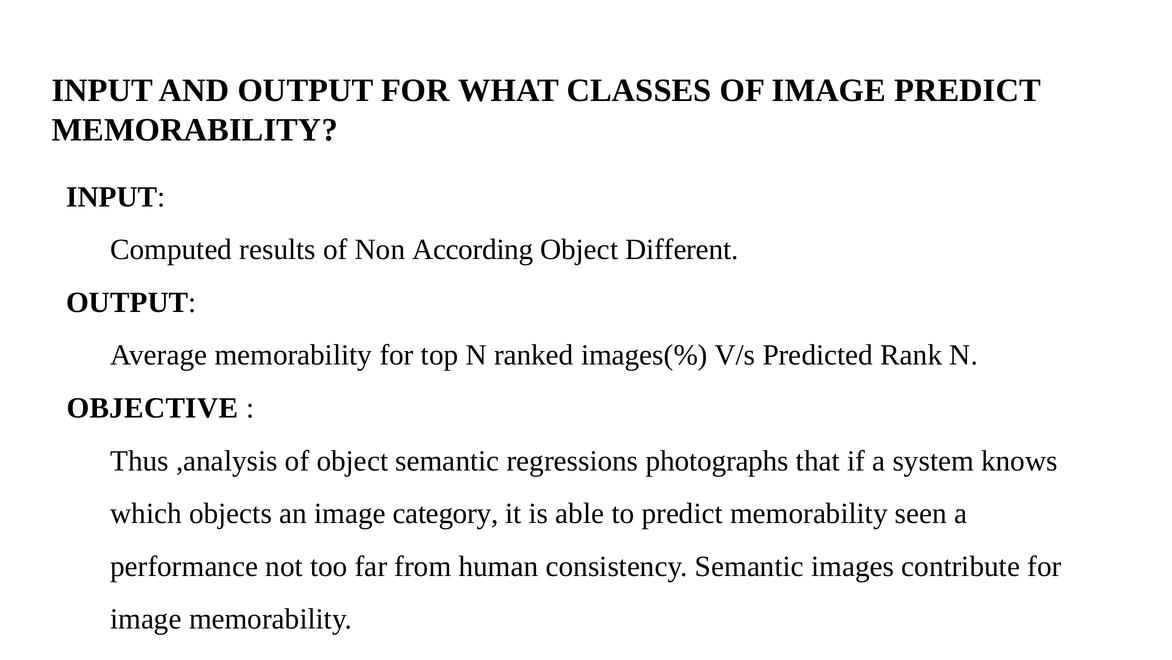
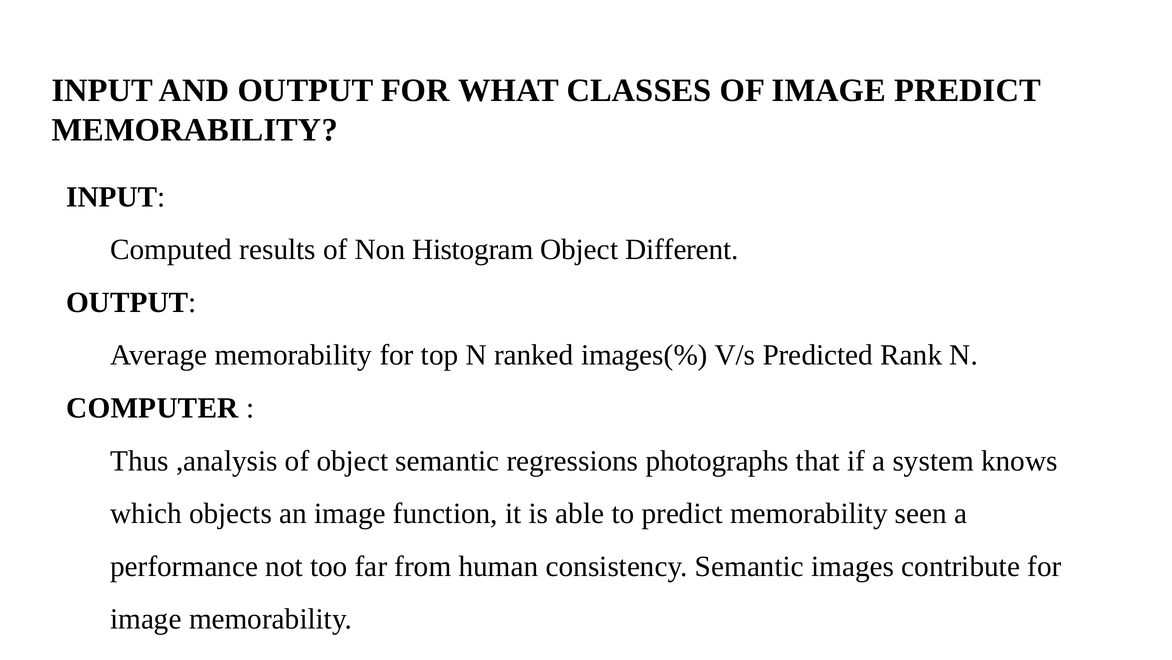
According: According -> Histogram (473, 249)
OBJECTIVE: OBJECTIVE -> COMPUTER (152, 408)
category: category -> function (445, 513)
